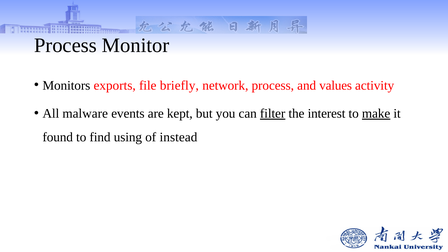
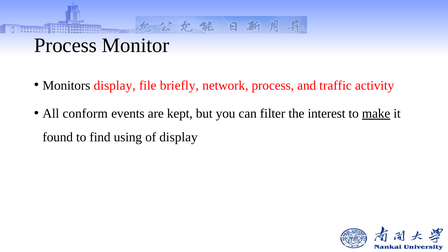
Monitors exports: exports -> display (115, 85)
values: values -> traffic (336, 85)
malware: malware -> conform (85, 114)
filter underline: present -> none (273, 114)
of instead: instead -> display (179, 137)
